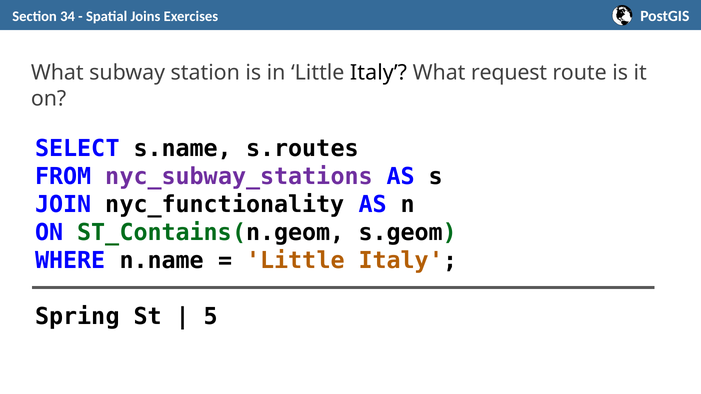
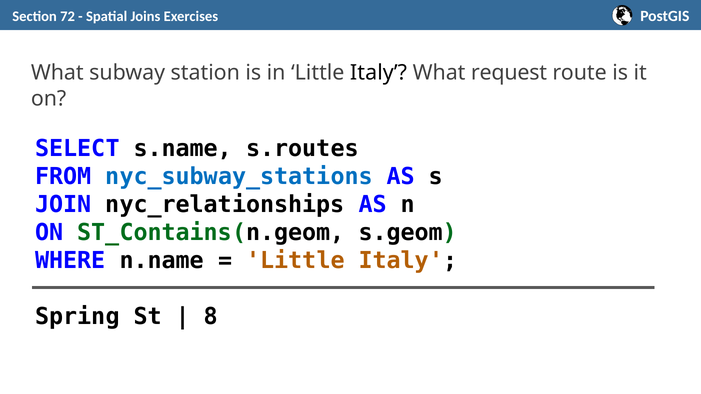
34: 34 -> 72 (68, 16)
nyc_subway_stations colour: purple -> blue (239, 177)
nyc_functionality: nyc_functionality -> nyc_relationships (225, 205)
5: 5 -> 8 (211, 317)
